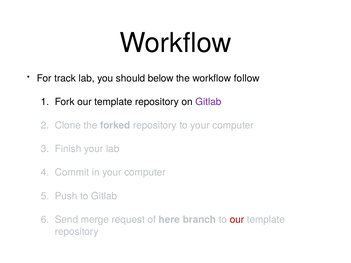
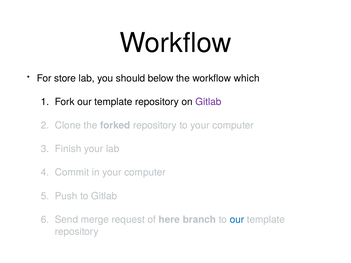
track: track -> store (65, 78)
follow: follow -> which (247, 78)
our colour: red -> blue (237, 220)
